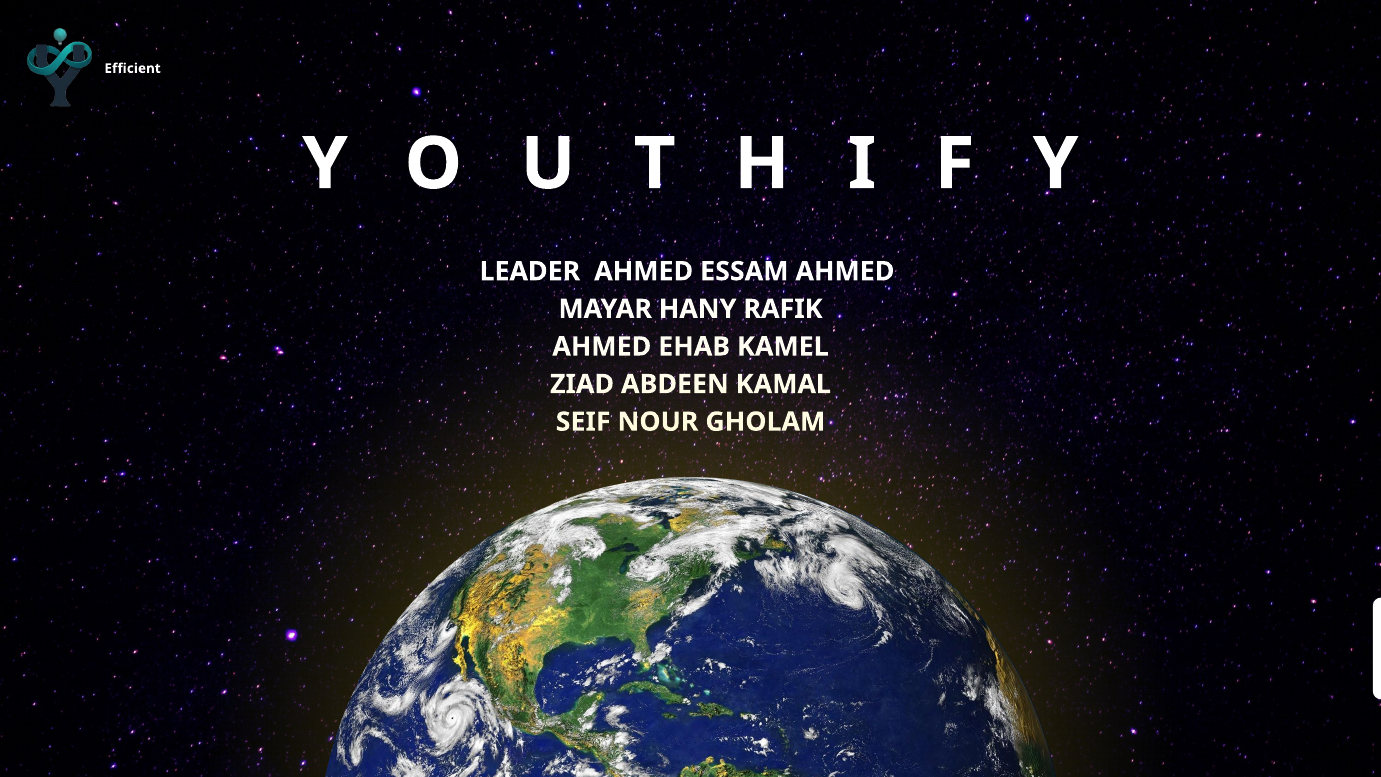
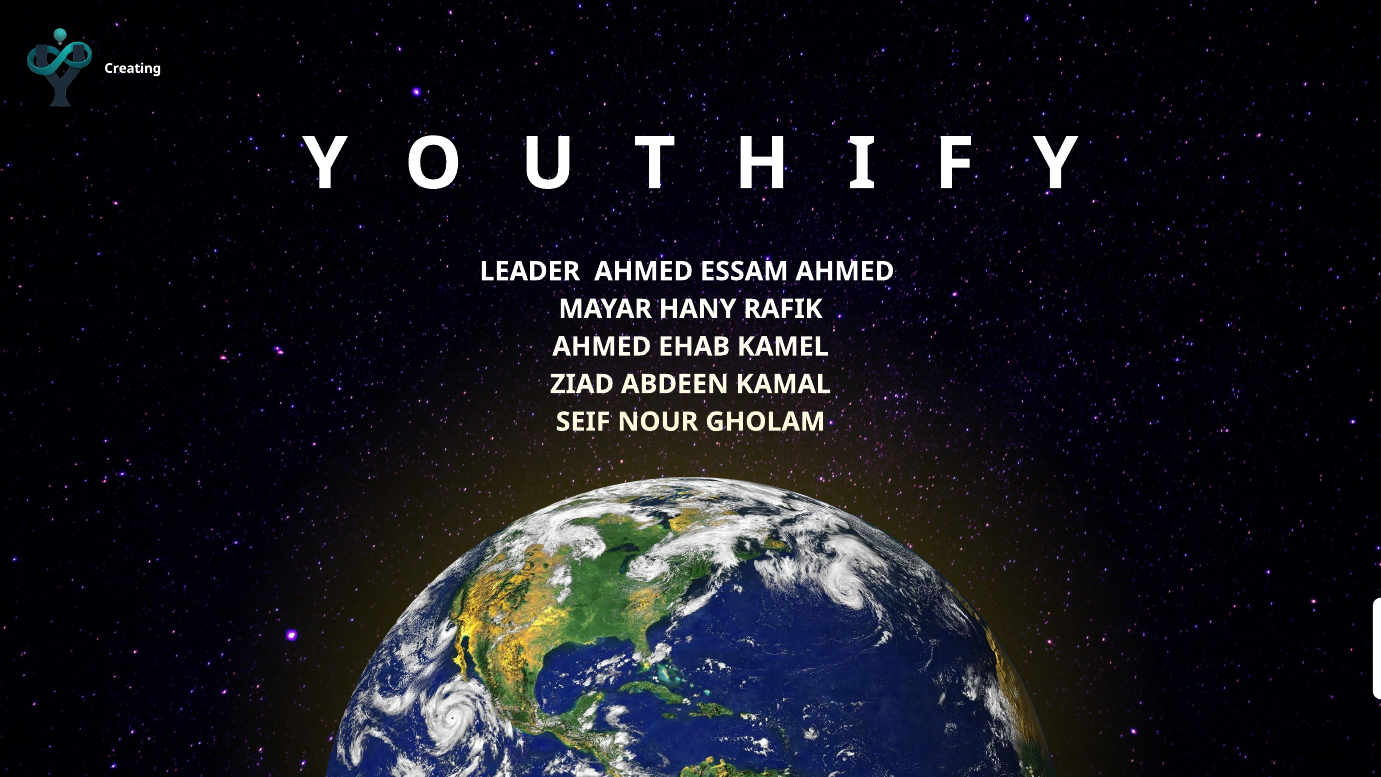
Efficient: Efficient -> Creating (133, 68)
